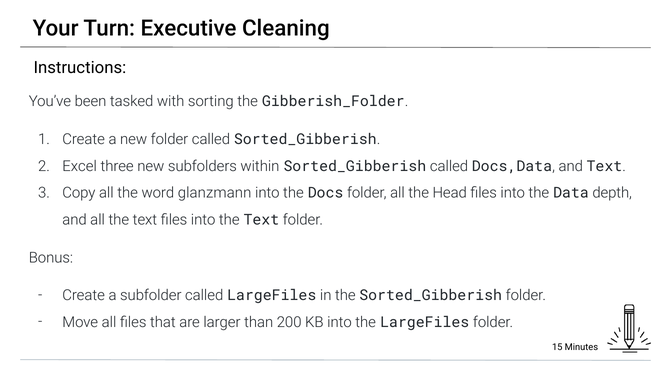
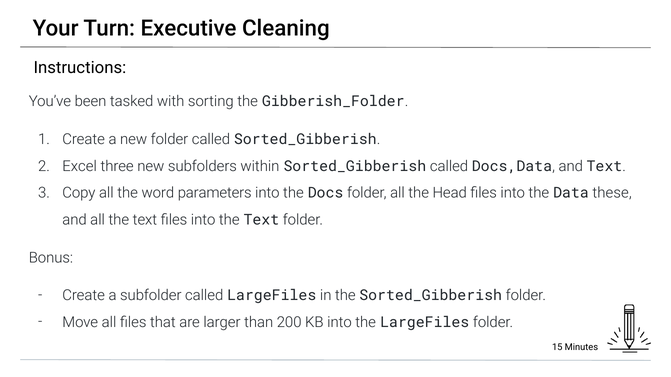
glanzmann: glanzmann -> parameters (215, 193)
depth: depth -> these (612, 193)
